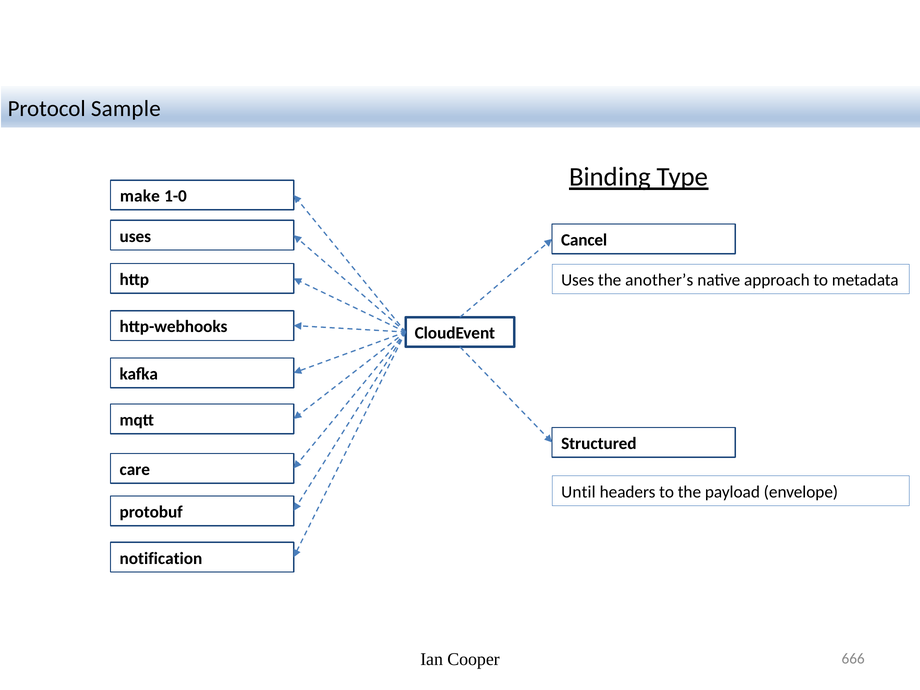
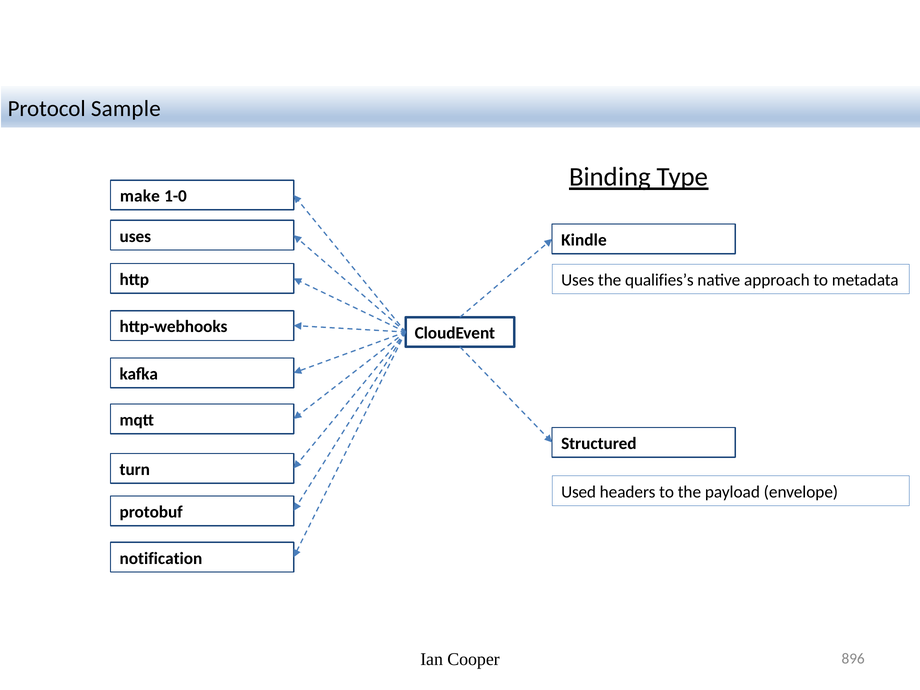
Cancel: Cancel -> Kindle (584, 240)
another’s: another’s -> qualifies’s (659, 280)
care: care -> turn (135, 470)
Until: Until -> Used (579, 492)
666: 666 -> 896 (853, 659)
